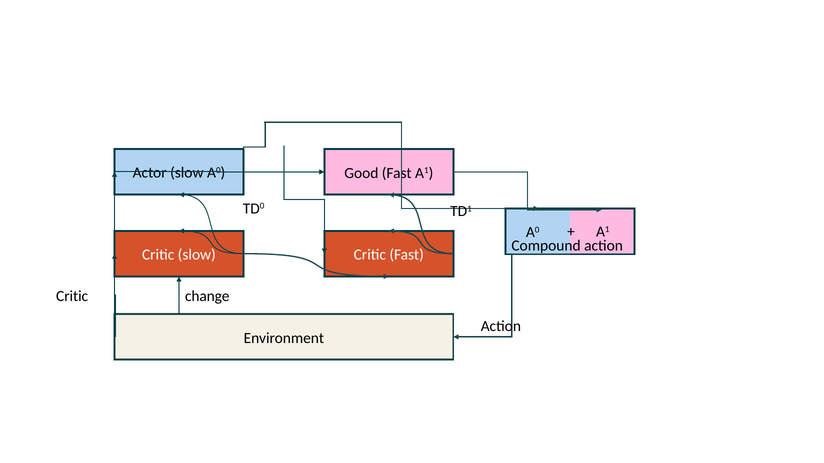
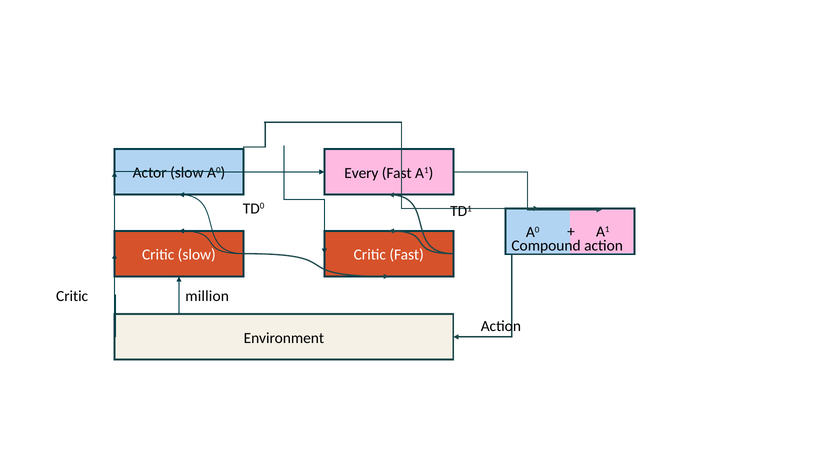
Good: Good -> Every (361, 173)
change: change -> million (207, 296)
